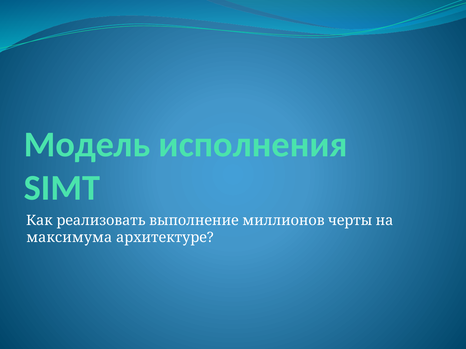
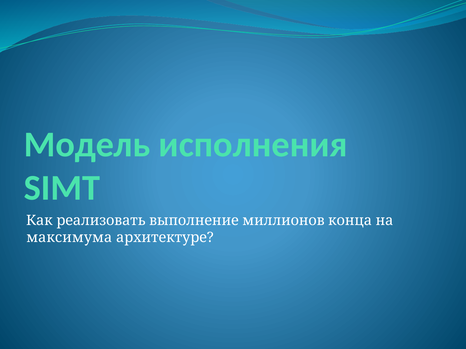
черты: черты -> конца (350, 221)
